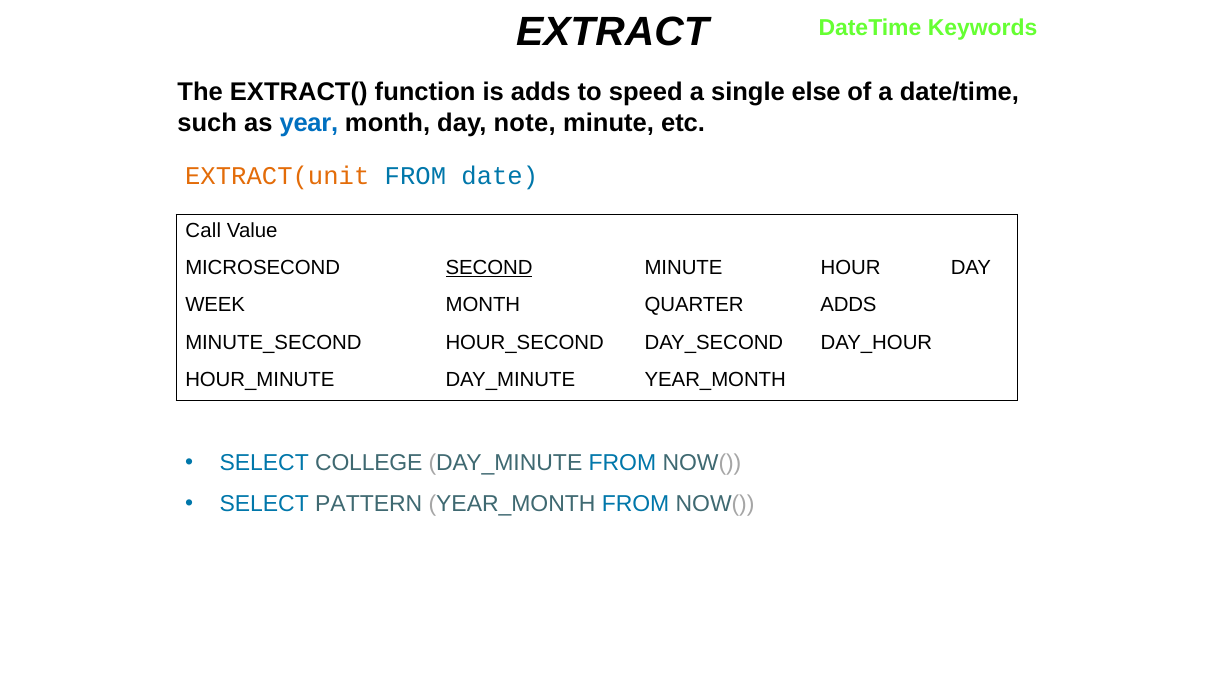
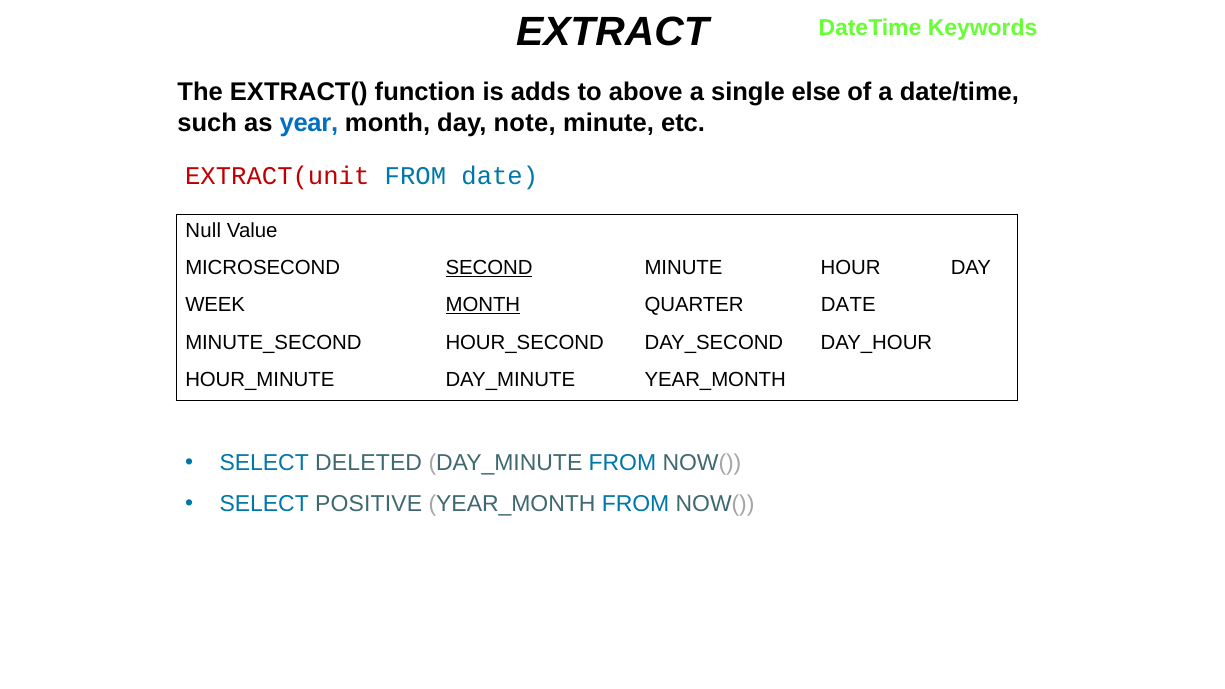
speed: speed -> above (646, 92)
EXTRACT(unit colour: orange -> red (277, 176)
Call: Call -> Null (203, 231)
MONTH underline: none -> present (483, 305)
QUARTER ADDS: ADDS -> DATE (848, 305)
COLLEGE: COLLEGE -> DELETED (369, 463)
PATTERN: PATTERN -> POSITIVE (369, 505)
